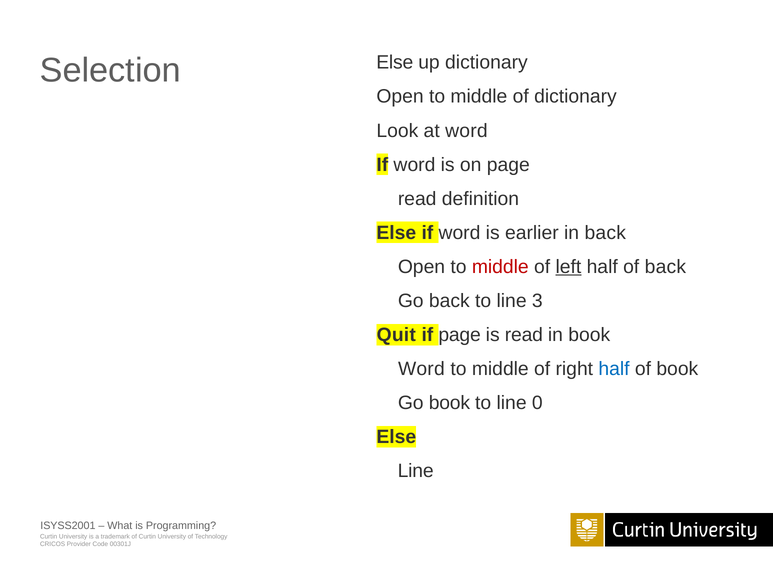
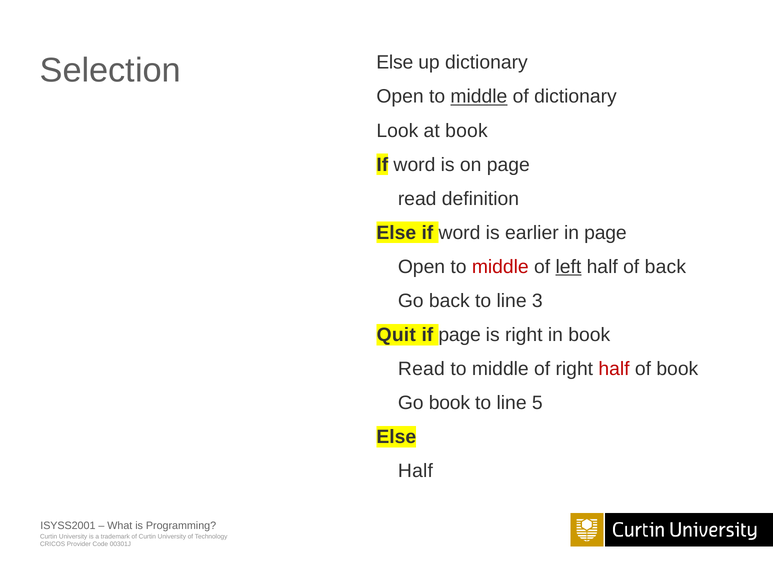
middle underline: none -> present (479, 97)
at word: word -> book (466, 131)
in back: back -> page (605, 233)
is read: read -> right (524, 335)
Word: Word -> Read (421, 369)
half colour: blue -> red (614, 369)
0: 0 -> 5 (537, 403)
Line: Line -> Half (415, 472)
